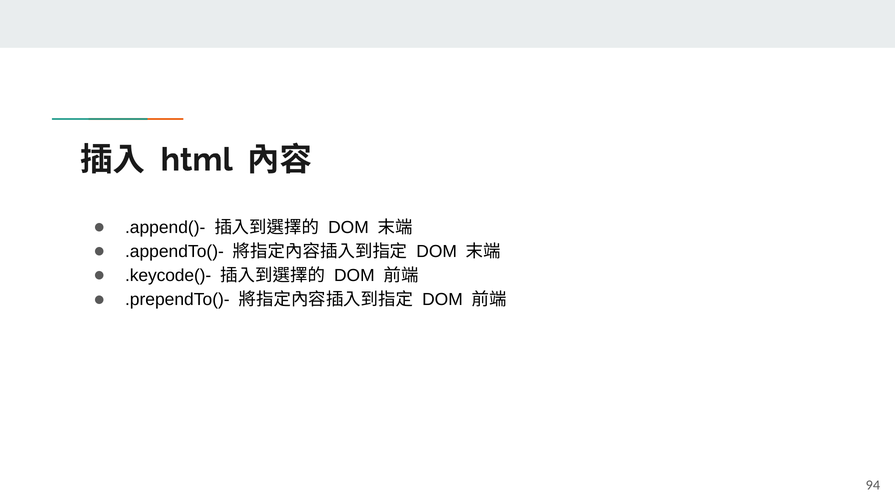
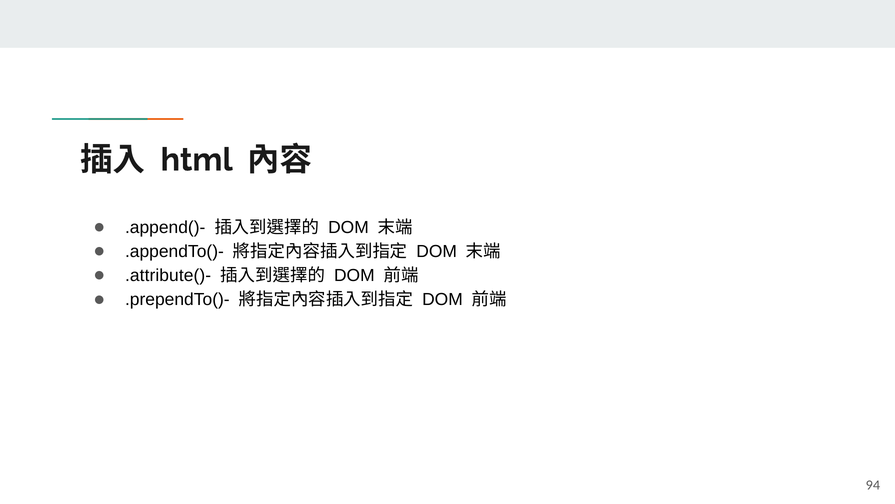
.keycode()-: .keycode()- -> .attribute()- (168, 275)
